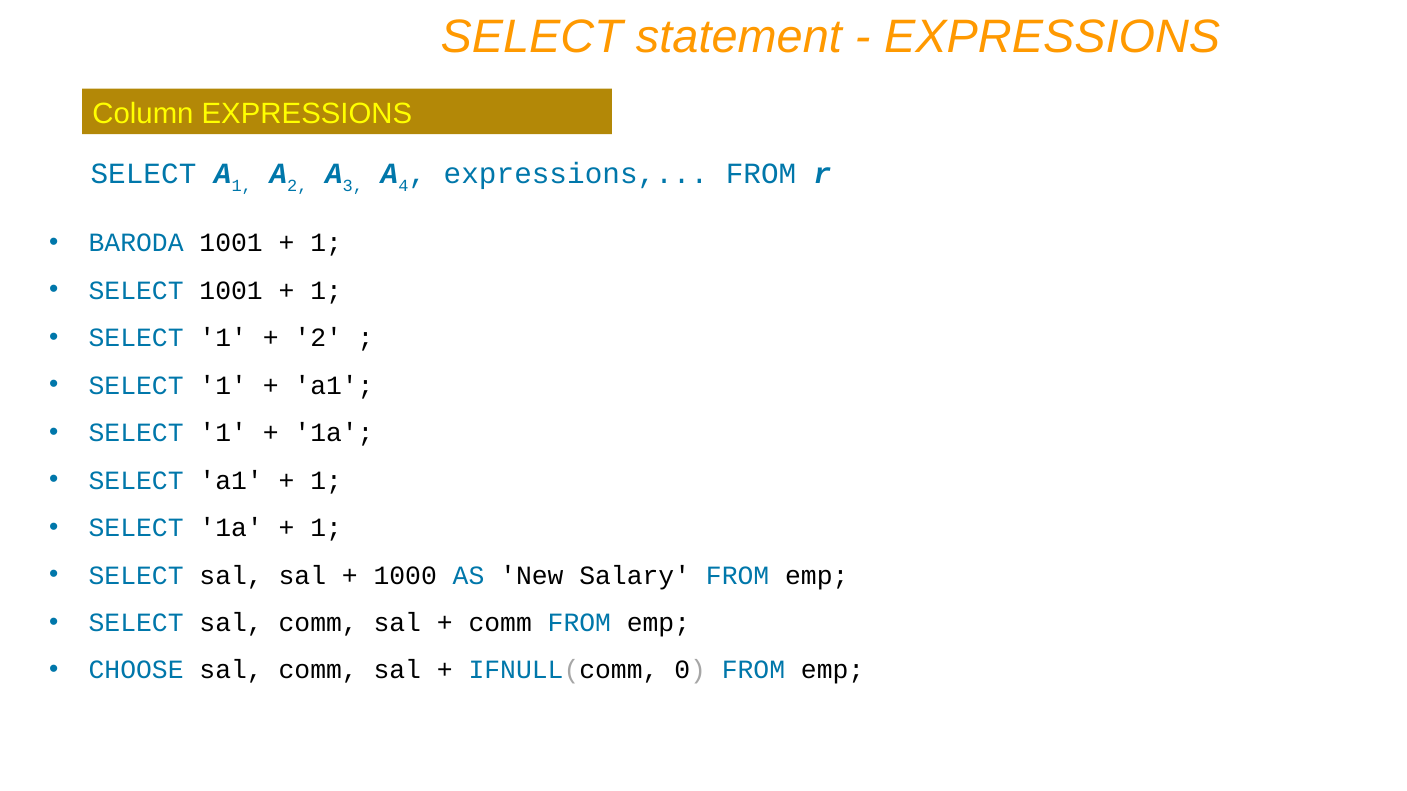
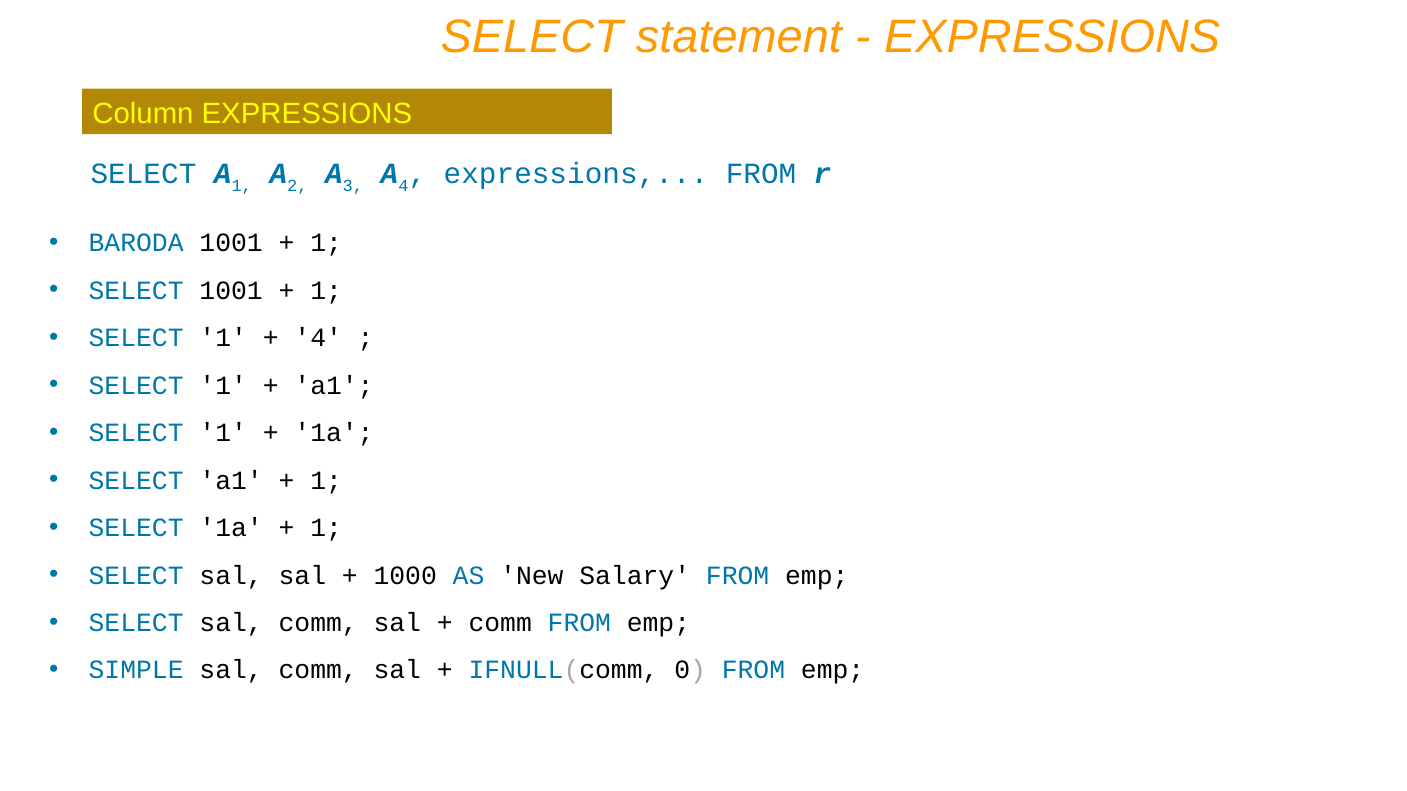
2: 2 -> 4 (318, 338)
CHOOSE: CHOOSE -> SIMPLE (136, 671)
